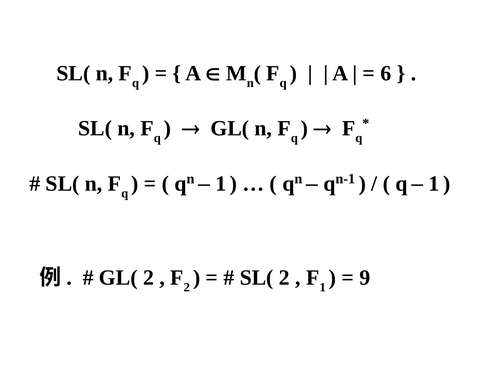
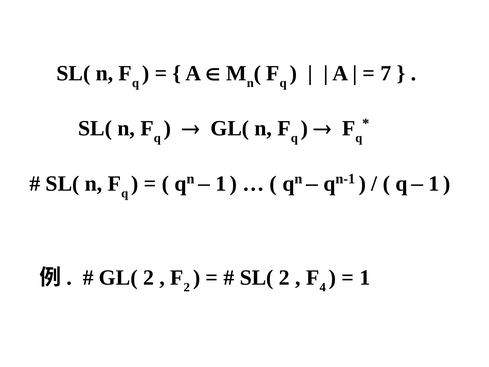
6: 6 -> 7 (386, 73)
1: 1 -> 4 (323, 287)
9: 9 -> 1 (365, 277)
